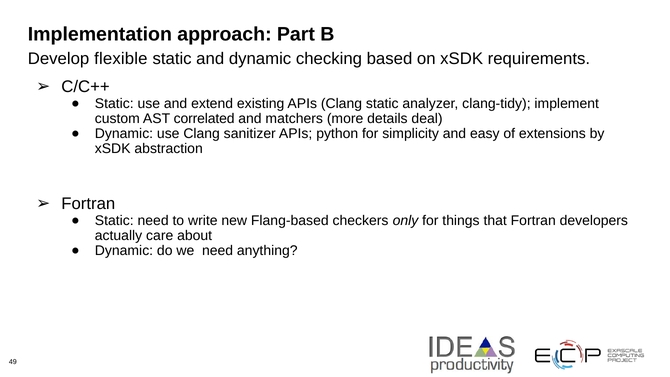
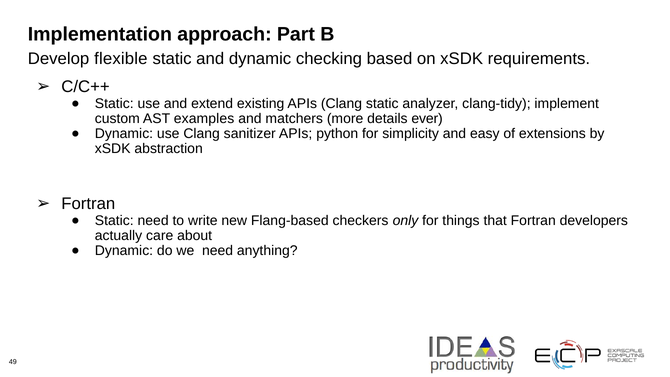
correlated: correlated -> examples (204, 119)
deal: deal -> ever (427, 119)
